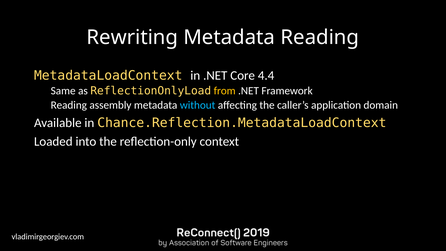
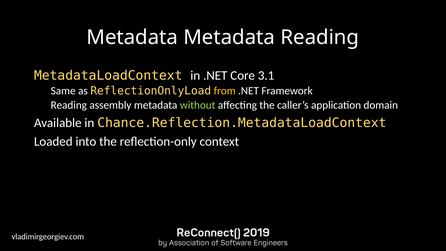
Rewriting: Rewriting -> Metadata (132, 37)
4.4: 4.4 -> 3.1 (266, 75)
without colour: light blue -> light green (198, 105)
